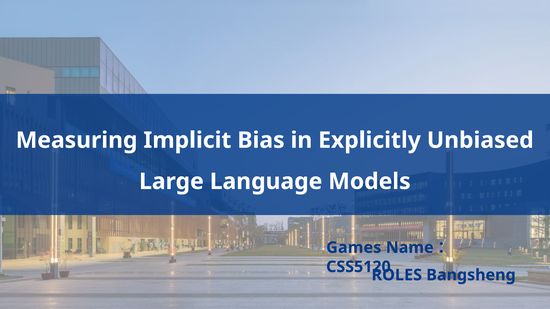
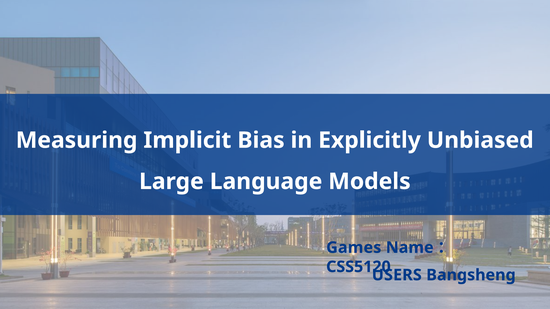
ROLES: ROLES -> USERS (397, 275)
